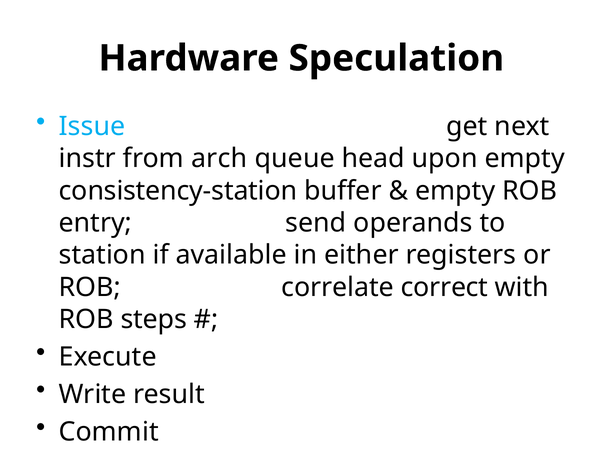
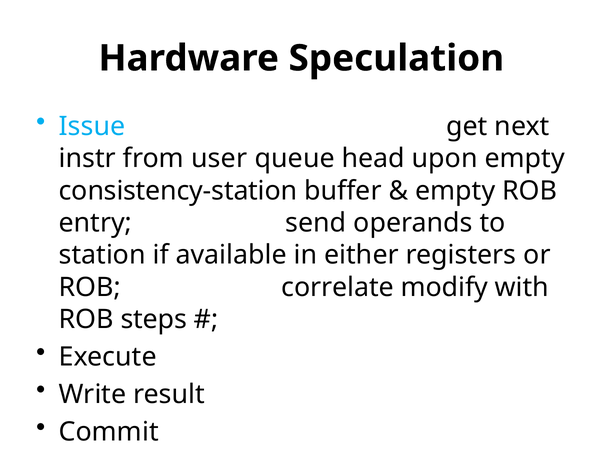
arch: arch -> user (219, 159)
correct: correct -> modify (444, 287)
